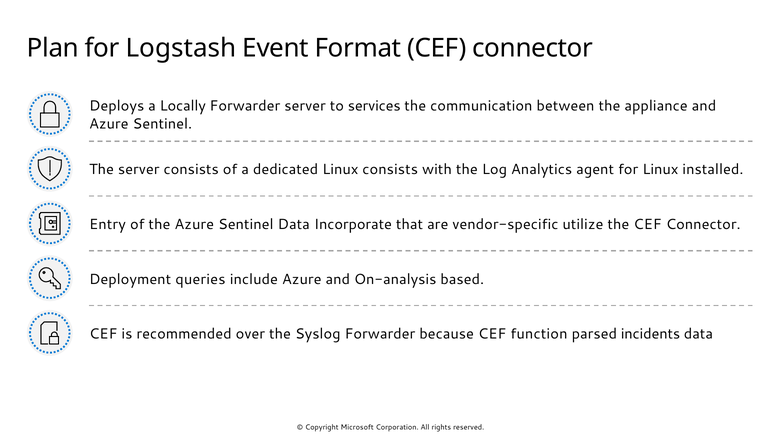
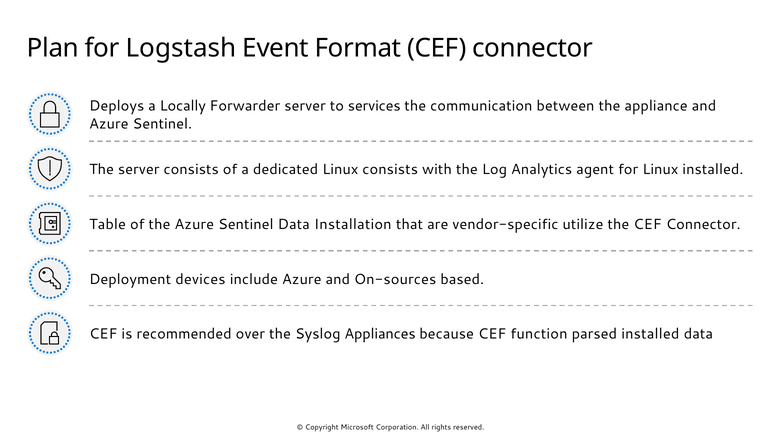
Entry: Entry -> Table (107, 225)
Incorporate: Incorporate -> Installation (353, 225)
queries: queries -> devices (200, 279)
On-analysis: On-analysis -> On-sources (395, 279)
Syslog Forwarder: Forwarder -> Appliances (380, 334)
parsed incidents: incidents -> installed (650, 334)
